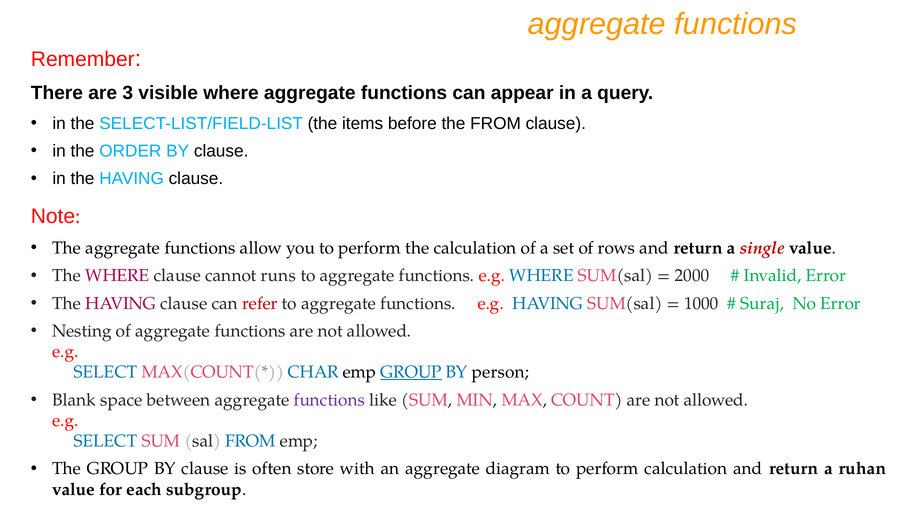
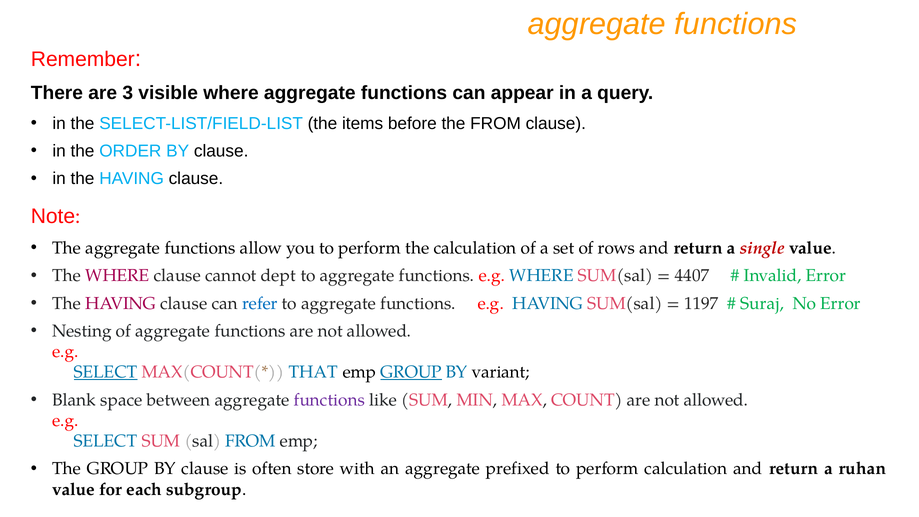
runs: runs -> dept (278, 276)
2000: 2000 -> 4407 (692, 276)
refer colour: red -> blue (260, 303)
1000: 1000 -> 1197 (701, 303)
SELECT underline: none -> present (106, 372)
CHAR: CHAR -> THAT (313, 372)
person: person -> variant (501, 372)
diagram: diagram -> prefixed (518, 469)
